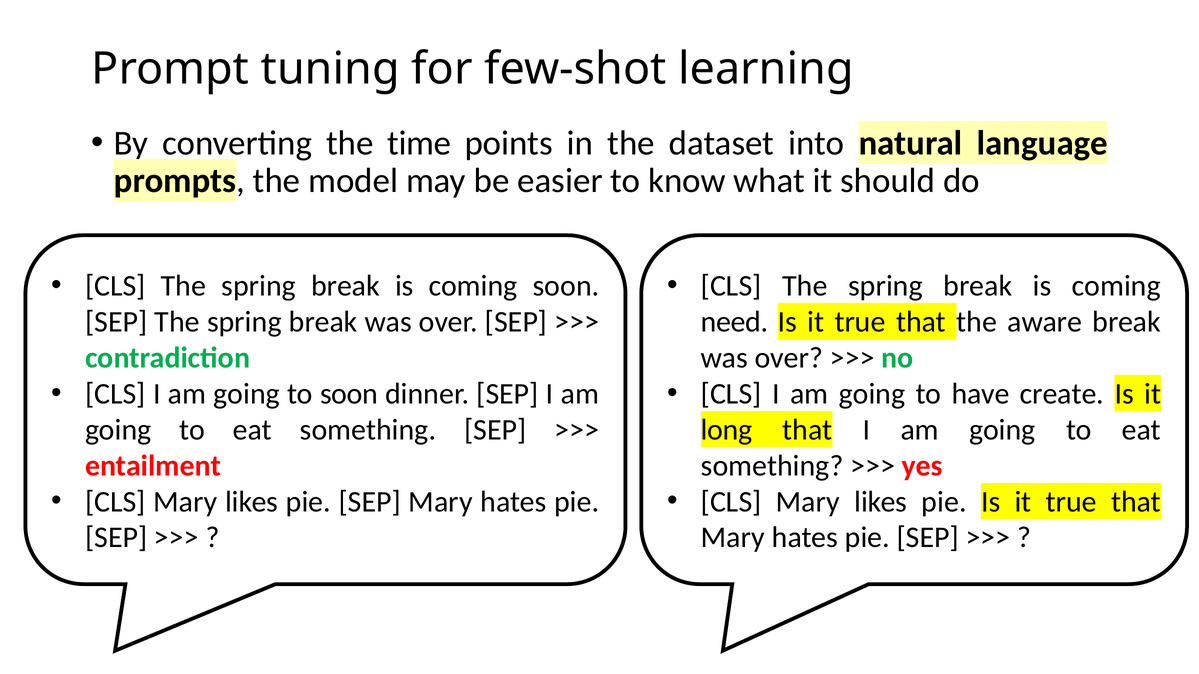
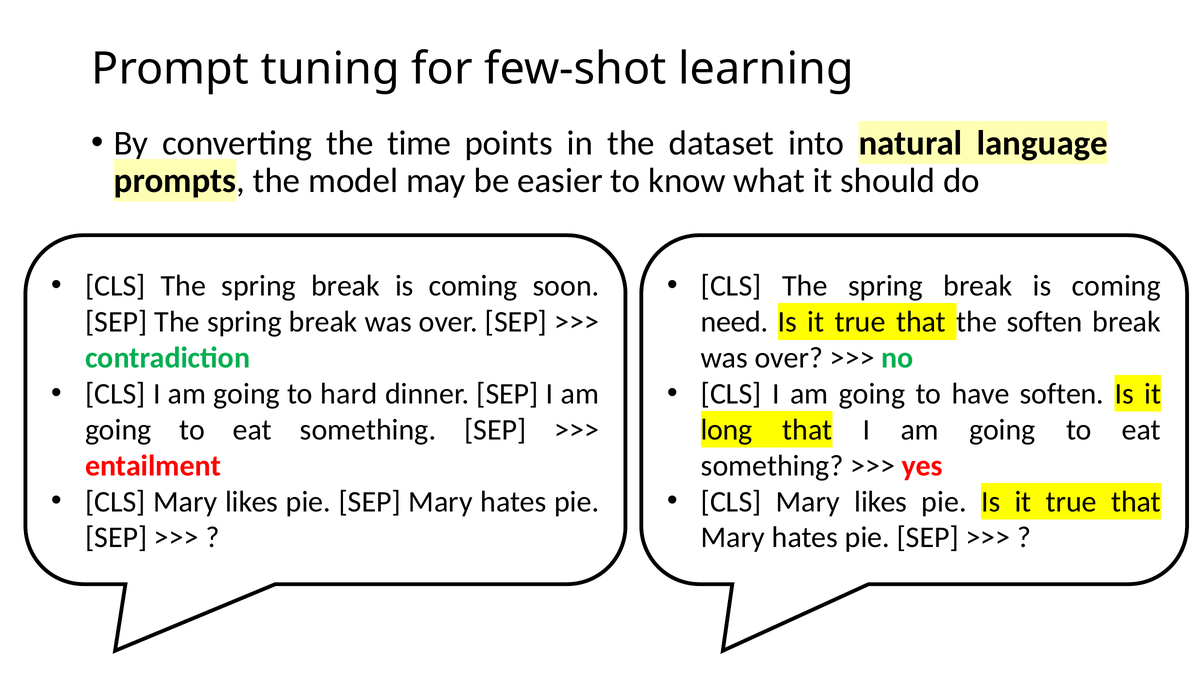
the aware: aware -> soften (1045, 322)
to soon: soon -> hard (349, 394)
have create: create -> soften (1062, 394)
